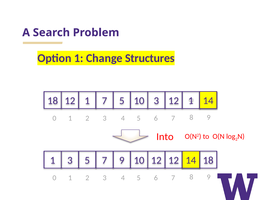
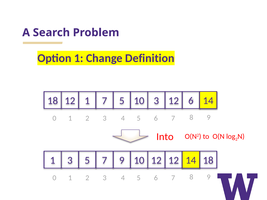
Structures: Structures -> Definition (150, 58)
3 12 1: 1 -> 6 (191, 101)
